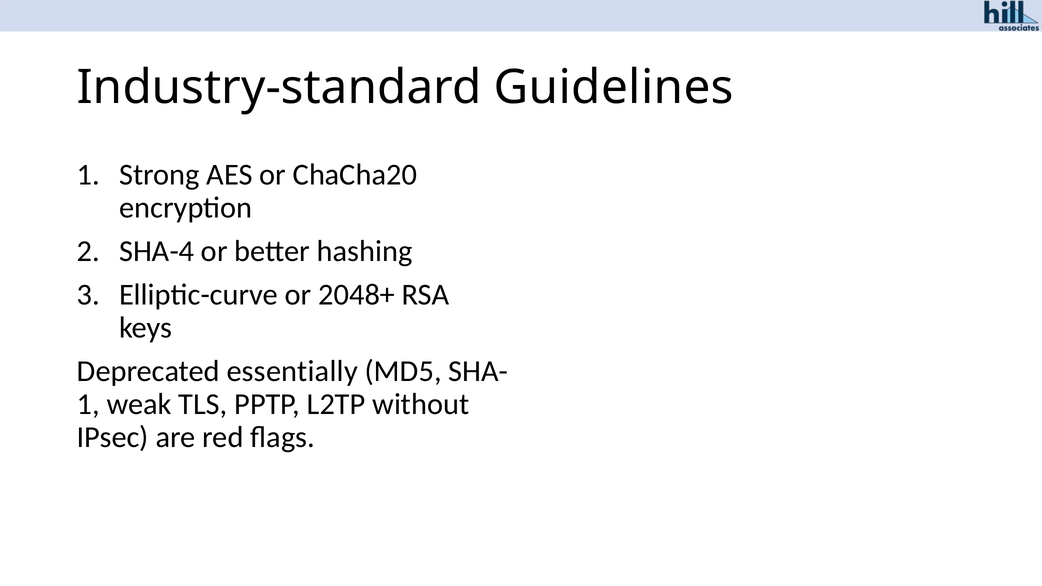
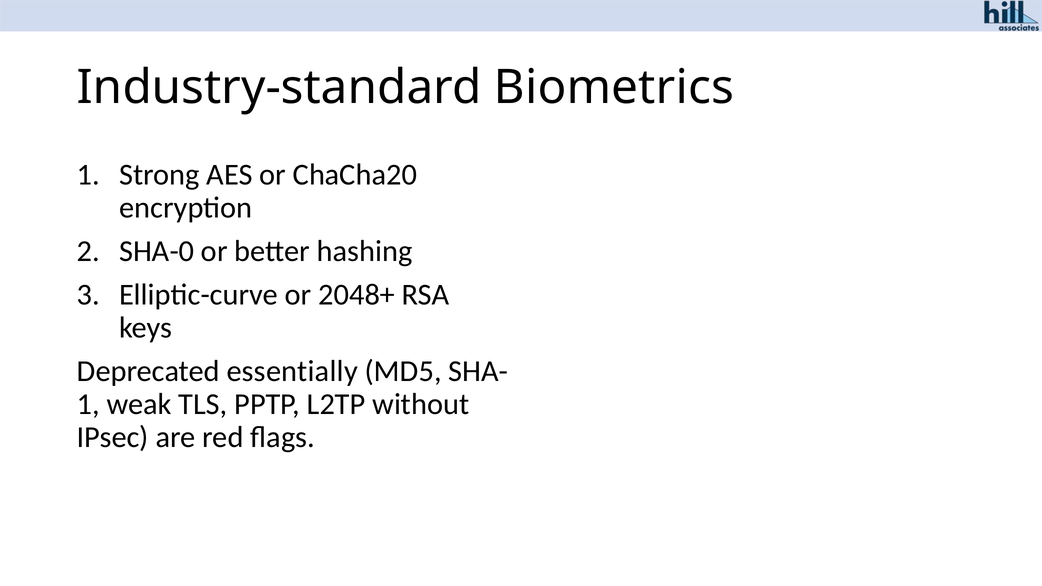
Guidelines: Guidelines -> Biometrics (614, 88)
SHA-4: SHA-4 -> SHA-0 (157, 251)
